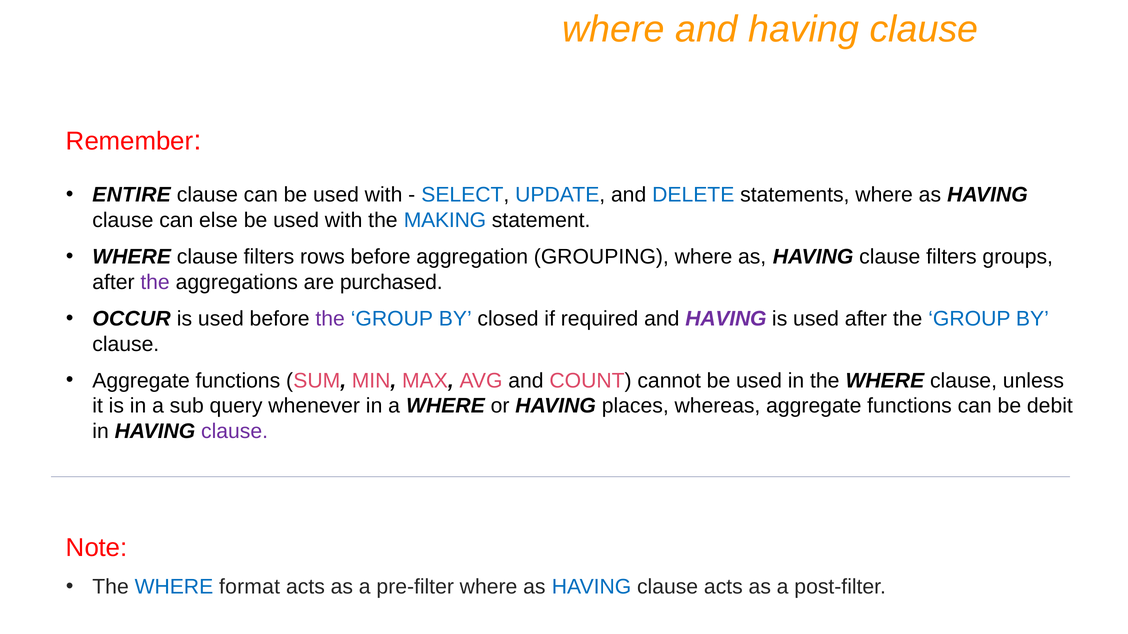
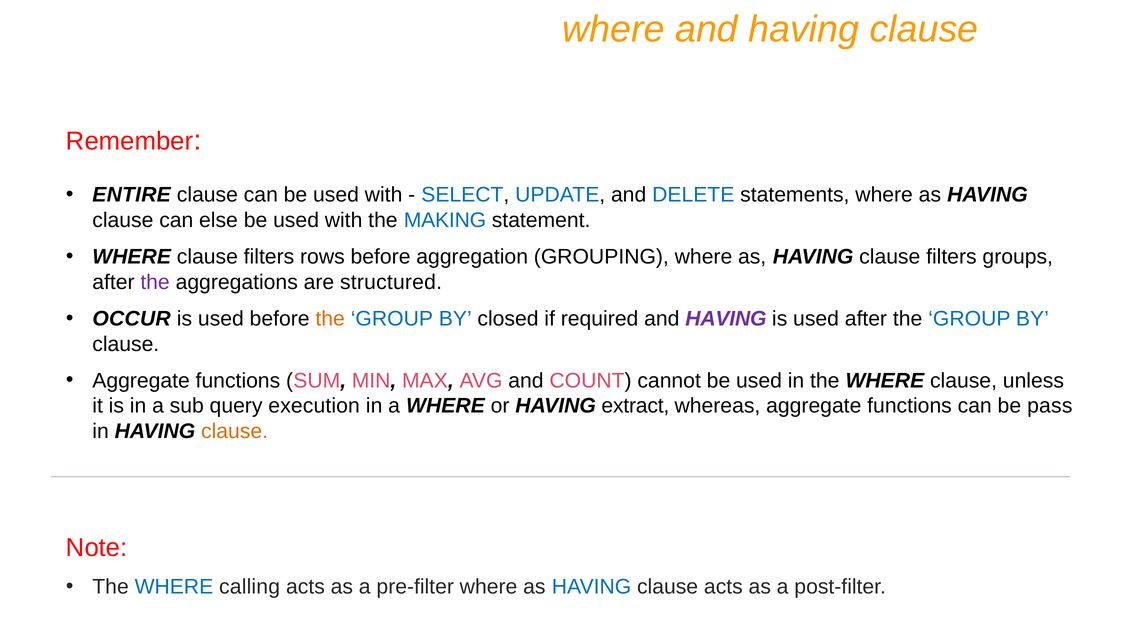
purchased: purchased -> structured (391, 282)
the colour: purple -> orange (330, 319)
whenever: whenever -> execution (314, 406)
places: places -> extract (635, 406)
debit: debit -> pass (1050, 406)
clause colour: purple -> orange (235, 432)
format: format -> calling (250, 587)
